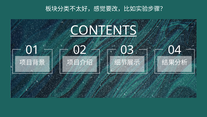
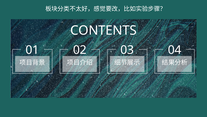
CONTENTS underline: present -> none (104, 30)
